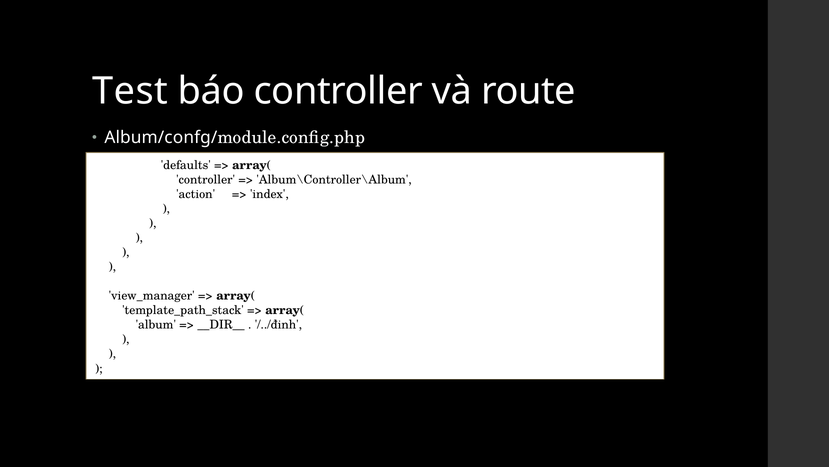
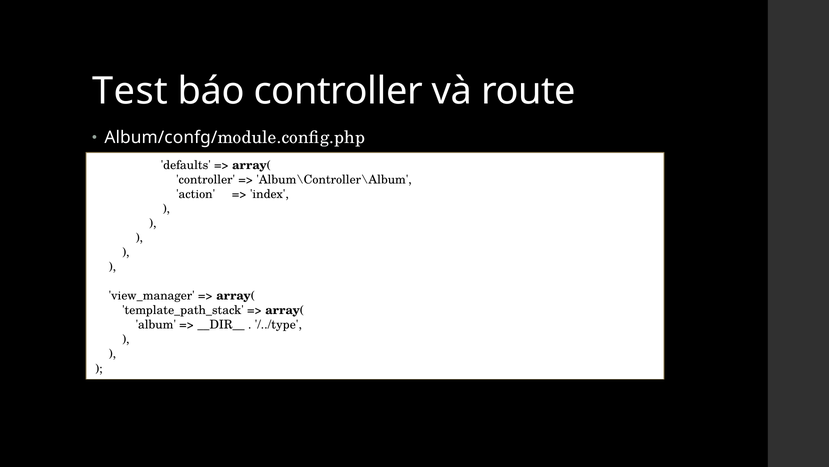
/../đinh: /../đinh -> /../type (278, 324)
